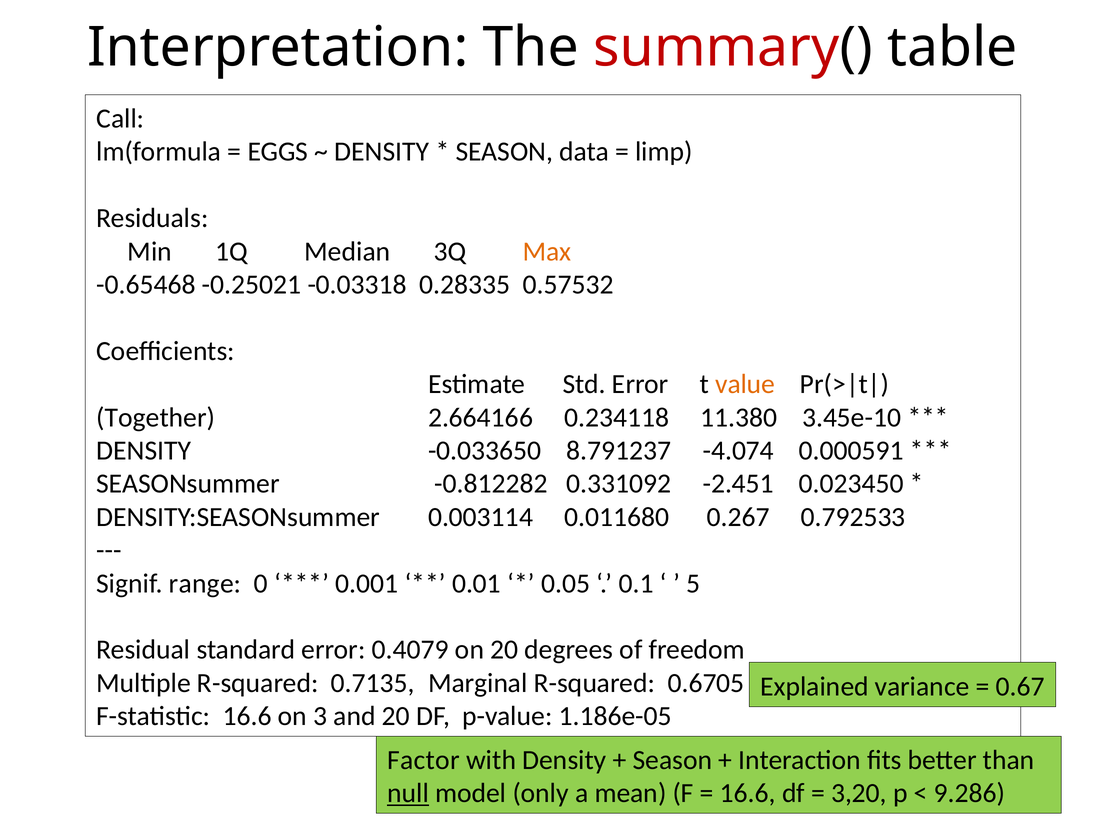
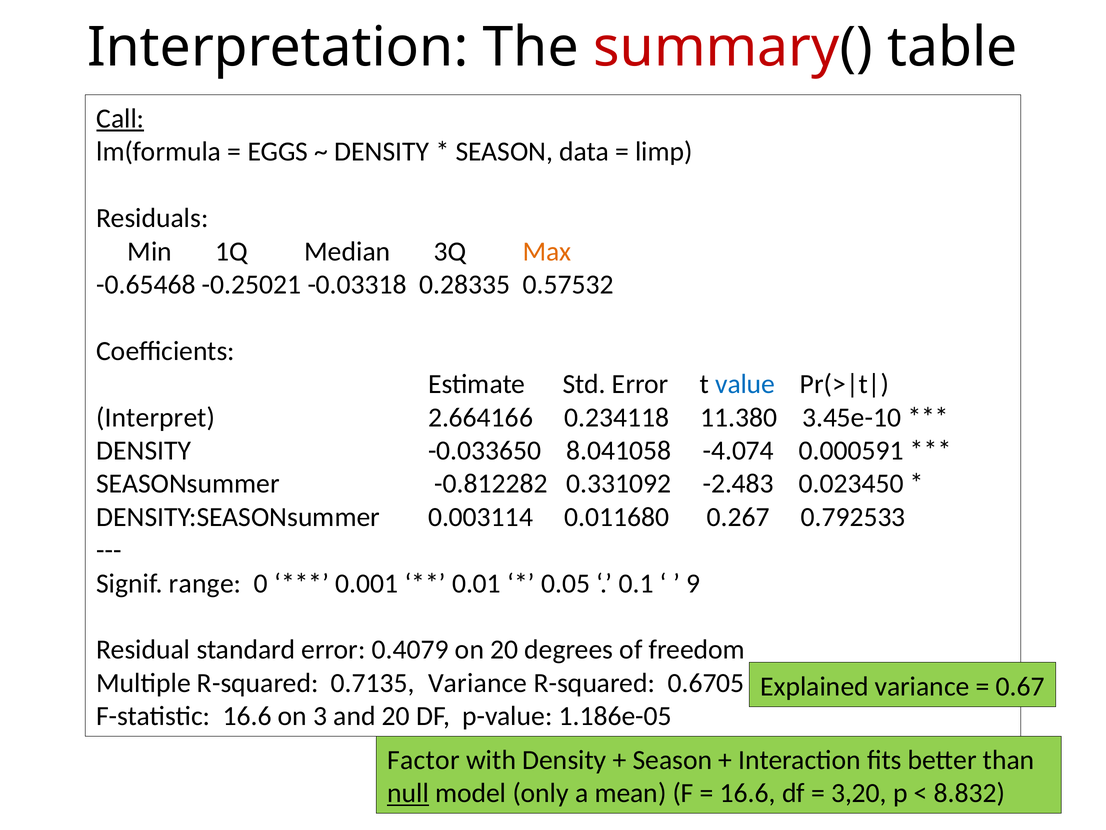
Call underline: none -> present (120, 119)
value colour: orange -> blue (745, 384)
Together: Together -> Interpret (156, 417)
8.791237: 8.791237 -> 8.041058 (619, 450)
-2.451: -2.451 -> -2.483 (738, 484)
5: 5 -> 9 (693, 583)
0.7135 Marginal: Marginal -> Variance (478, 683)
9.286: 9.286 -> 8.832 (970, 793)
